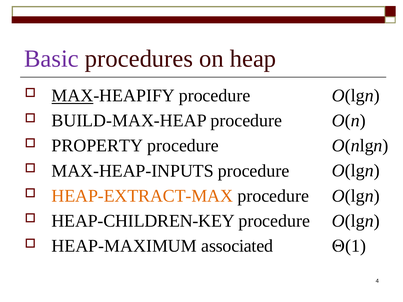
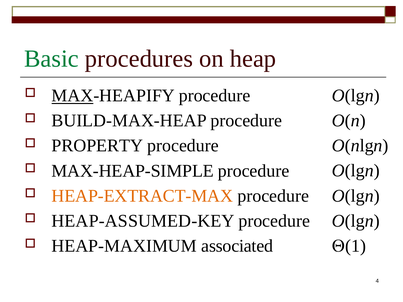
Basic colour: purple -> green (51, 59)
MAX-HEAP-INPUTS: MAX-HEAP-INPUTS -> MAX-HEAP-SIMPLE (133, 171)
HEAP-CHILDREN-KEY: HEAP-CHILDREN-KEY -> HEAP-ASSUMED-KEY (143, 221)
